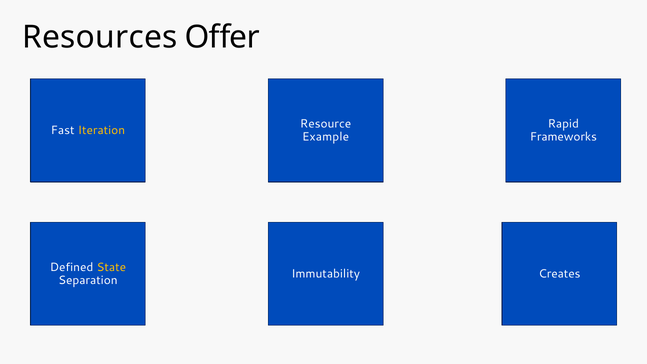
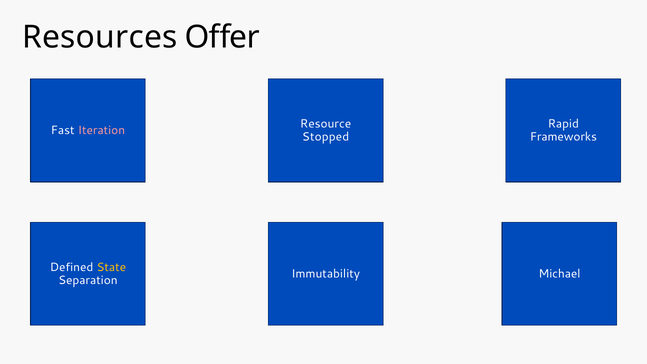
Iteration colour: yellow -> pink (101, 130)
Example: Example -> Stopped (326, 137)
Creates: Creates -> Michael (559, 274)
